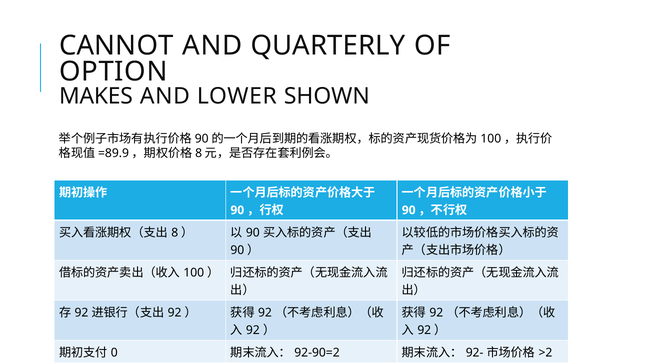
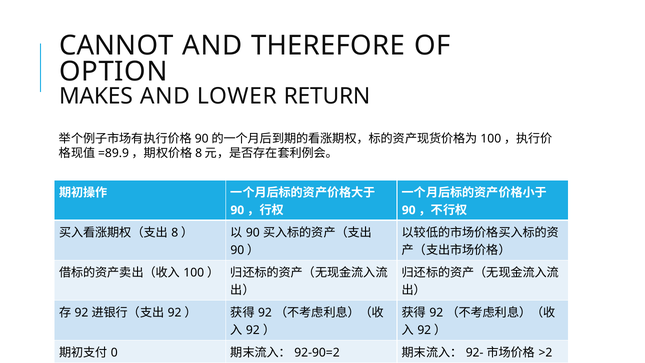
QUARTERLY: QUARTERLY -> THEREFORE (328, 45)
SHOWN: SHOWN -> RETURN (327, 96)
